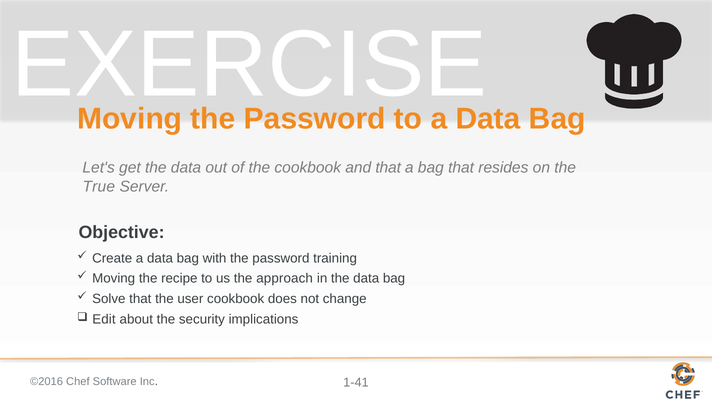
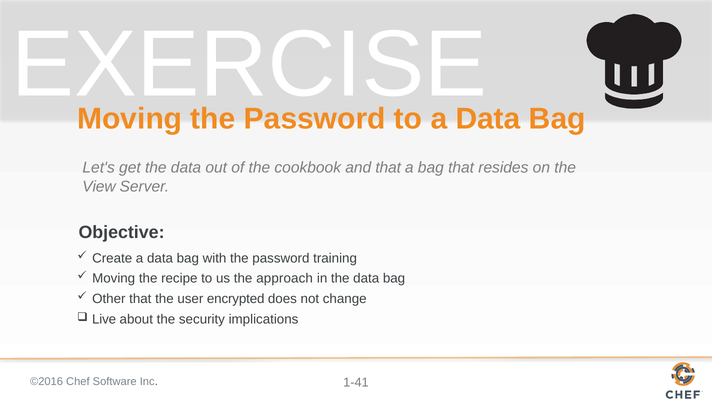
True: True -> View (99, 187)
Solve: Solve -> Other (109, 299)
user cookbook: cookbook -> encrypted (236, 299)
Edit: Edit -> Live (104, 320)
